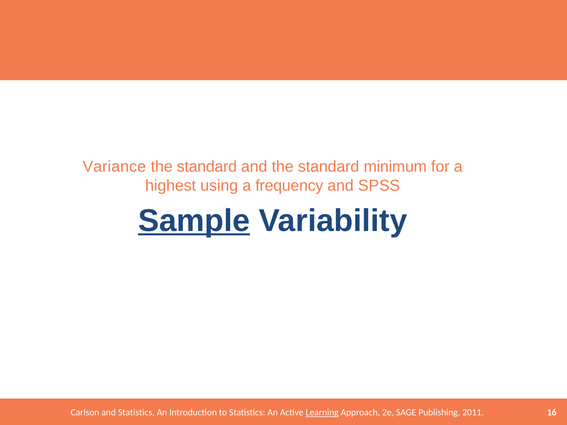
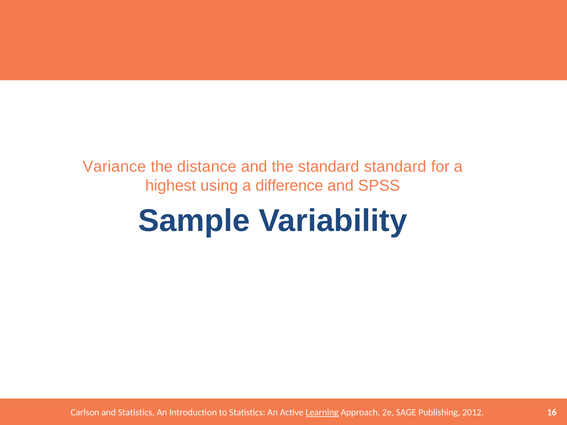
standard: standard -> distance (207, 167)
standard minimum: minimum -> standard (395, 167)
frequency: frequency -> difference (289, 186)
Sample underline: present -> none (194, 221)
2011: 2011 -> 2012 (473, 413)
